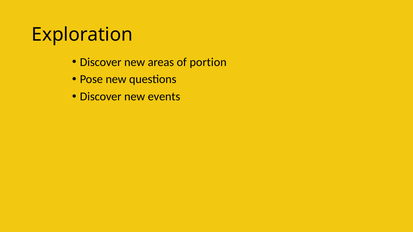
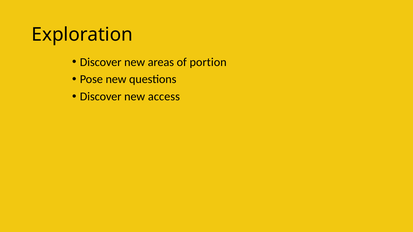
events: events -> access (164, 97)
